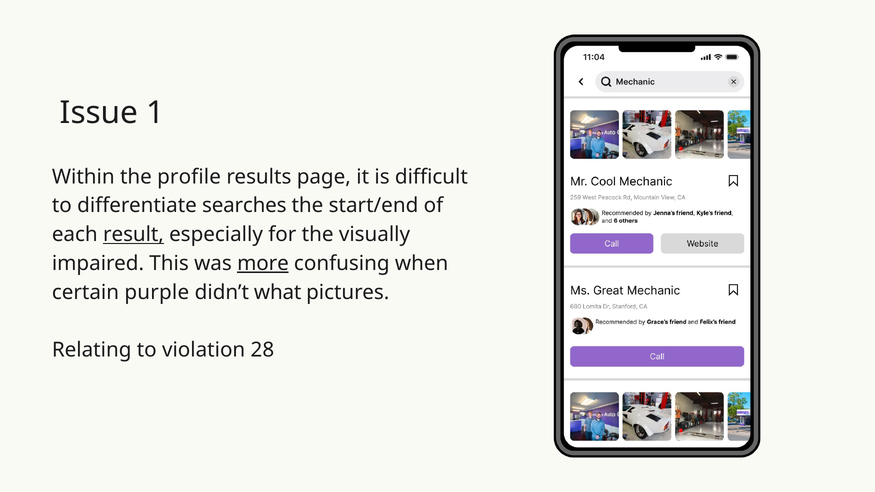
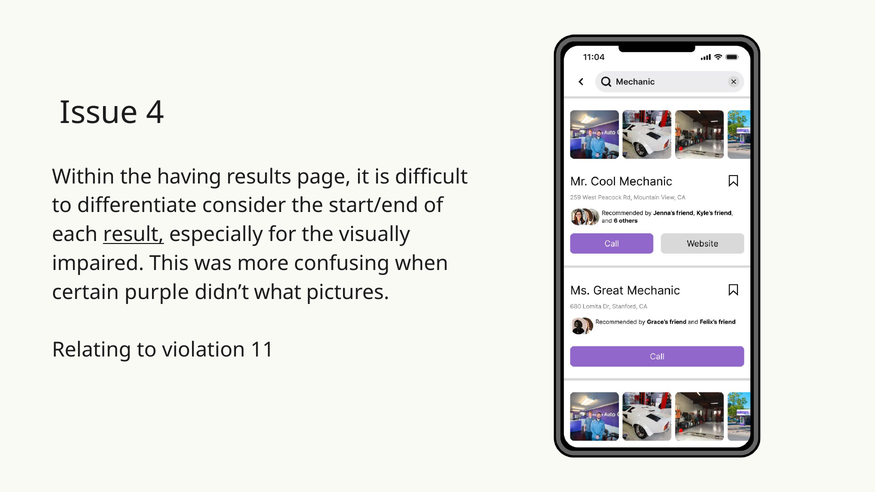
1: 1 -> 4 (155, 113)
profile: profile -> having (189, 177)
searches: searches -> consider (244, 206)
more underline: present -> none (263, 264)
28: 28 -> 11 (262, 350)
